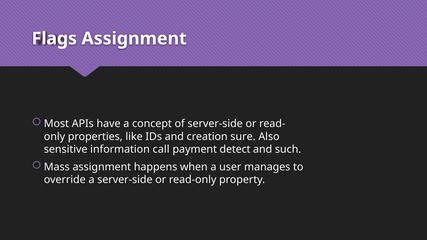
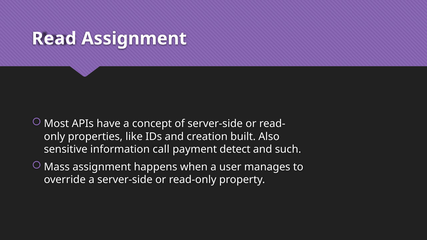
Flags: Flags -> Read (54, 39)
sure: sure -> built (243, 137)
